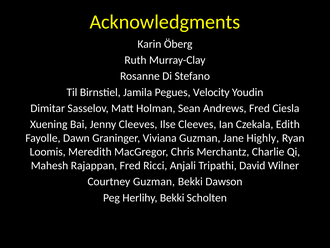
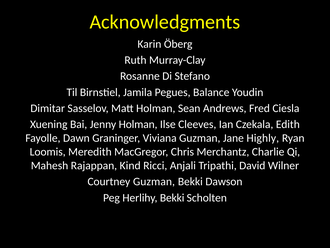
Velocity: Velocity -> Balance (211, 92)
Jenny Cleeves: Cleeves -> Holman (138, 124)
Rajappan Fred: Fred -> Kind (130, 165)
